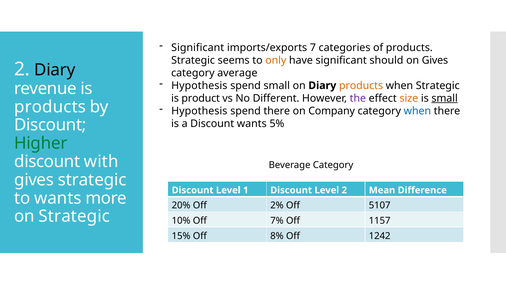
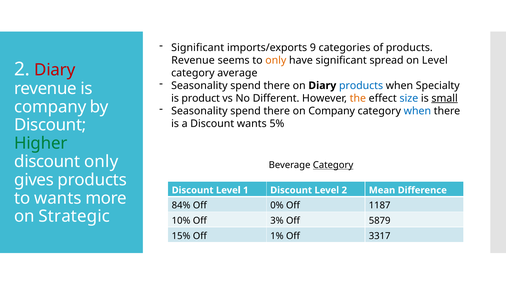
7: 7 -> 9 (313, 47)
Strategic: Strategic -> Revenue (193, 60)
should: should -> spread (387, 60)
on Gives: Gives -> Level (435, 60)
Diary colour: black -> red (55, 70)
Hypothesis: Hypothesis -> Seasonality (199, 85)
small: small -> there (277, 85)
products colour: orange -> blue (361, 85)
when Strategic: Strategic -> Specialty (438, 85)
the colour: purple -> orange (358, 98)
size colour: orange -> blue (409, 98)
products: products -> company (50, 107)
Hypothesis: Hypothesis -> Seasonality (199, 111)
discount with: with -> only (101, 161)
Category underline: none -> present (333, 165)
gives strategic: strategic -> products (92, 180)
20%: 20% -> 84% (181, 205)
2%: 2% -> 0% (277, 205)
5107: 5107 -> 1187 (380, 205)
7%: 7% -> 3% (277, 220)
1157: 1157 -> 5879 (380, 220)
8%: 8% -> 1% (277, 236)
1242: 1242 -> 3317 (380, 236)
